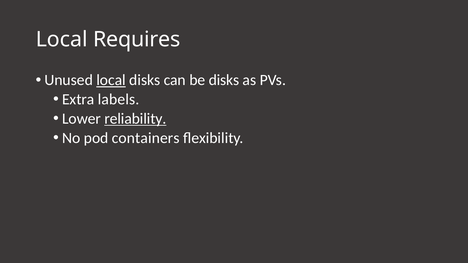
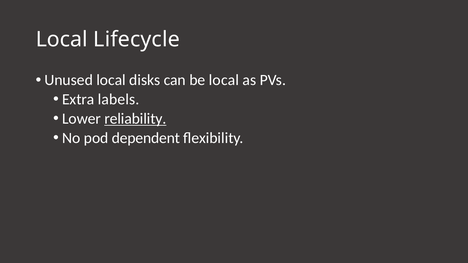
Requires: Requires -> Lifecycle (137, 39)
local underline: present -> none (111, 80)
be disks: disks -> local (224, 80)
containers: containers -> dependent (146, 138)
